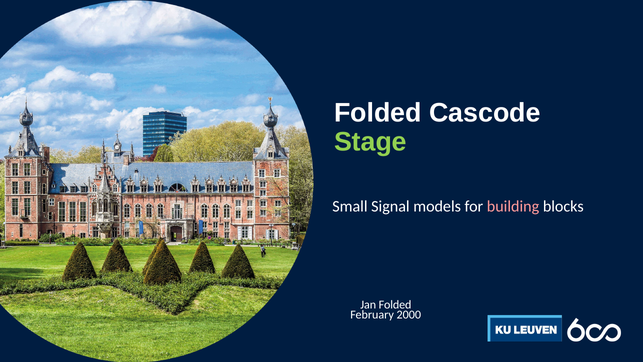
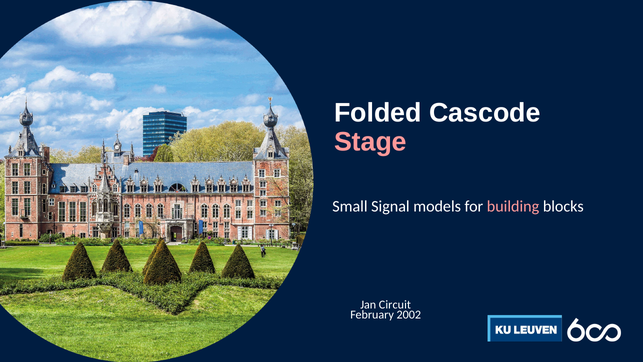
Stage colour: light green -> pink (370, 142)
Jan Folded: Folded -> Circuit (395, 305)
2000: 2000 -> 2002 (409, 314)
